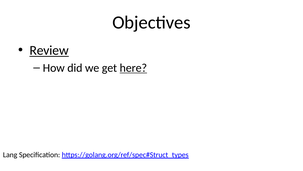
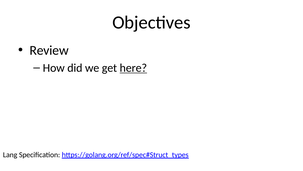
Review underline: present -> none (49, 50)
